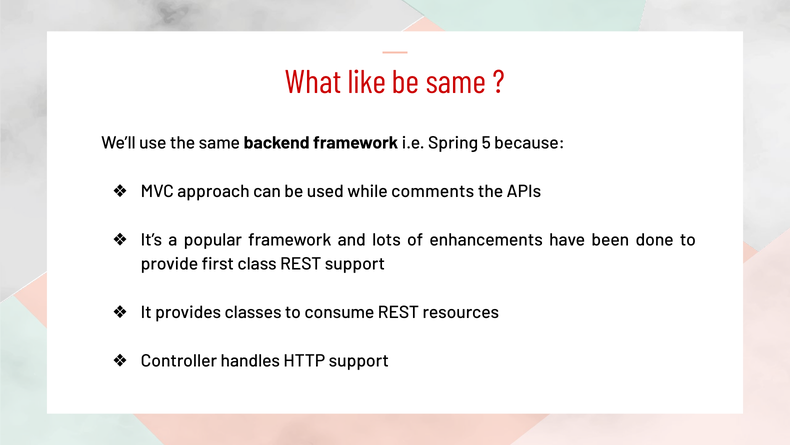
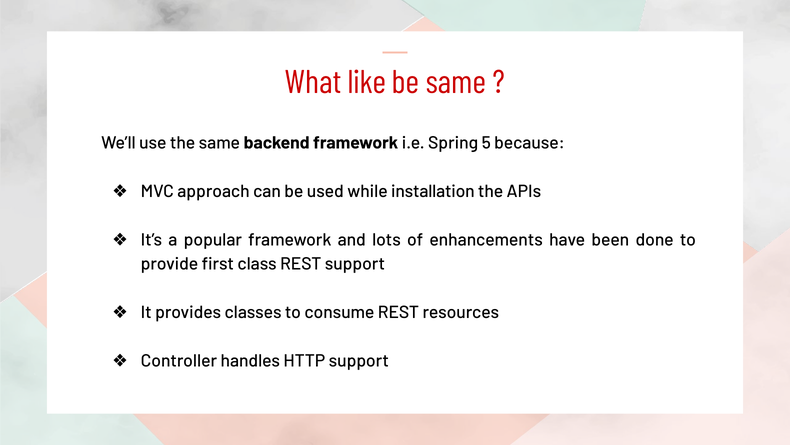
comments: comments -> installation (433, 191)
